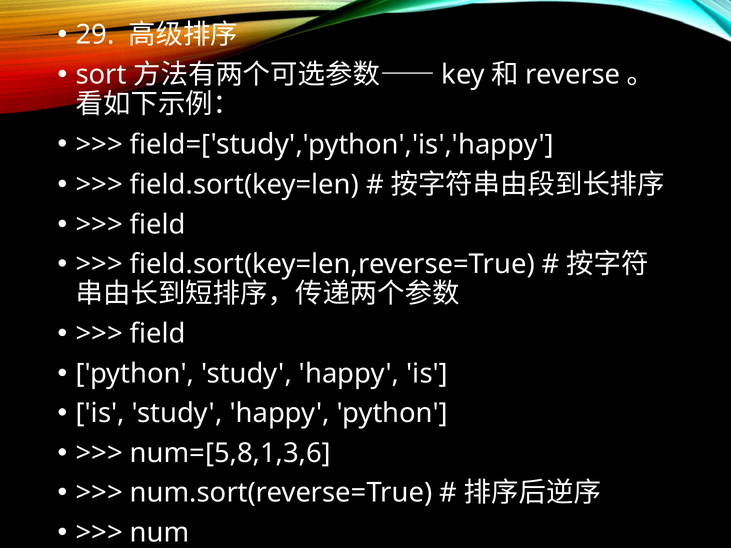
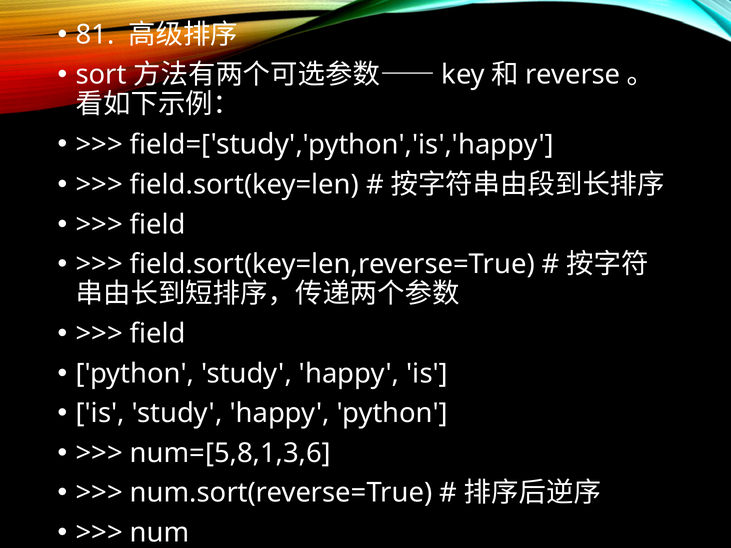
29: 29 -> 81 (95, 35)
